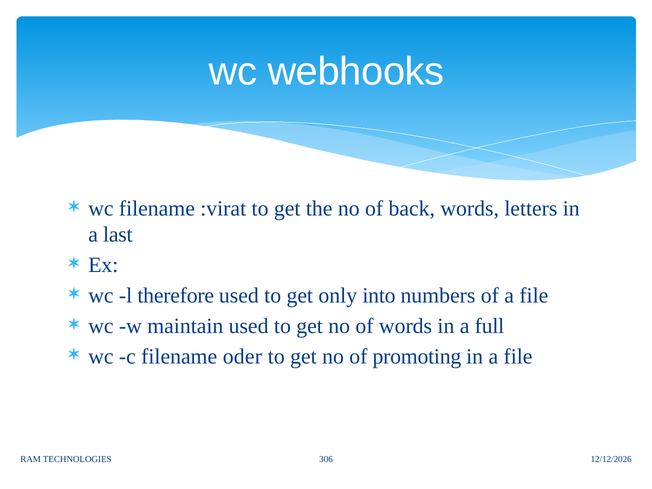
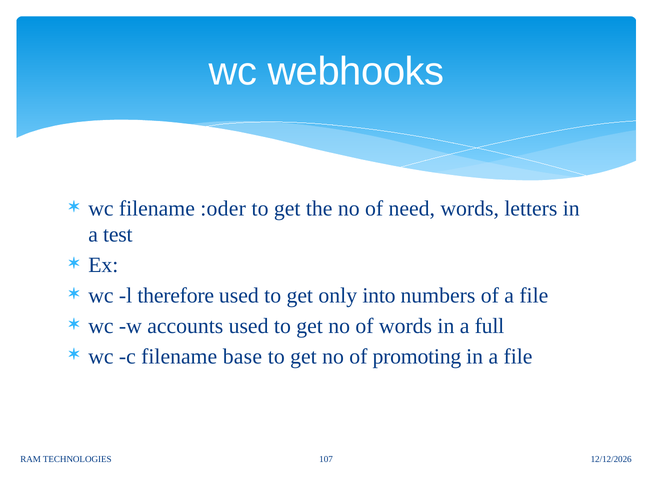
:virat: :virat -> :oder (223, 209)
back: back -> need (412, 209)
last: last -> test (118, 235)
maintain: maintain -> accounts (185, 326)
oder: oder -> base (242, 356)
306: 306 -> 107 (326, 459)
